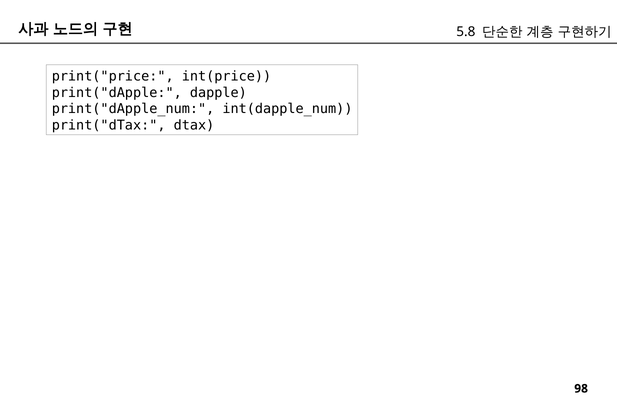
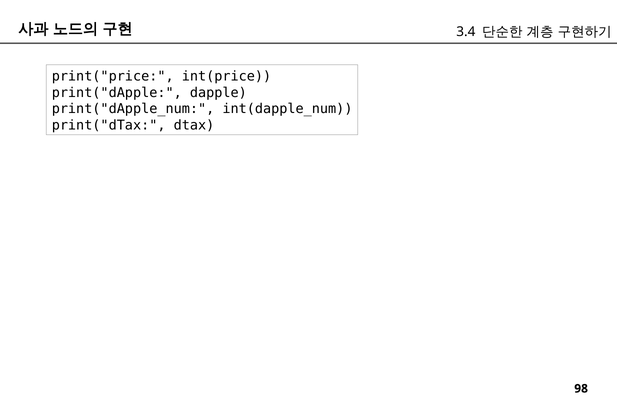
5.8: 5.8 -> 3.4 (466, 32)
